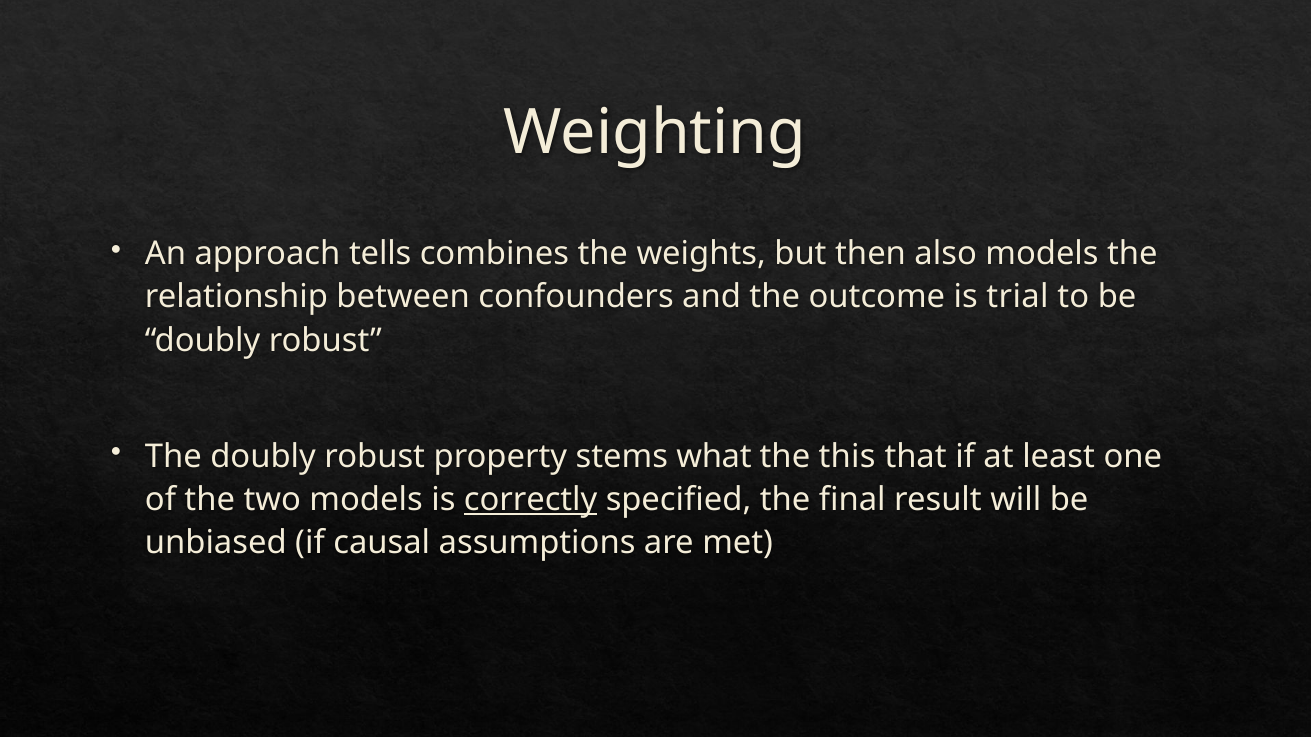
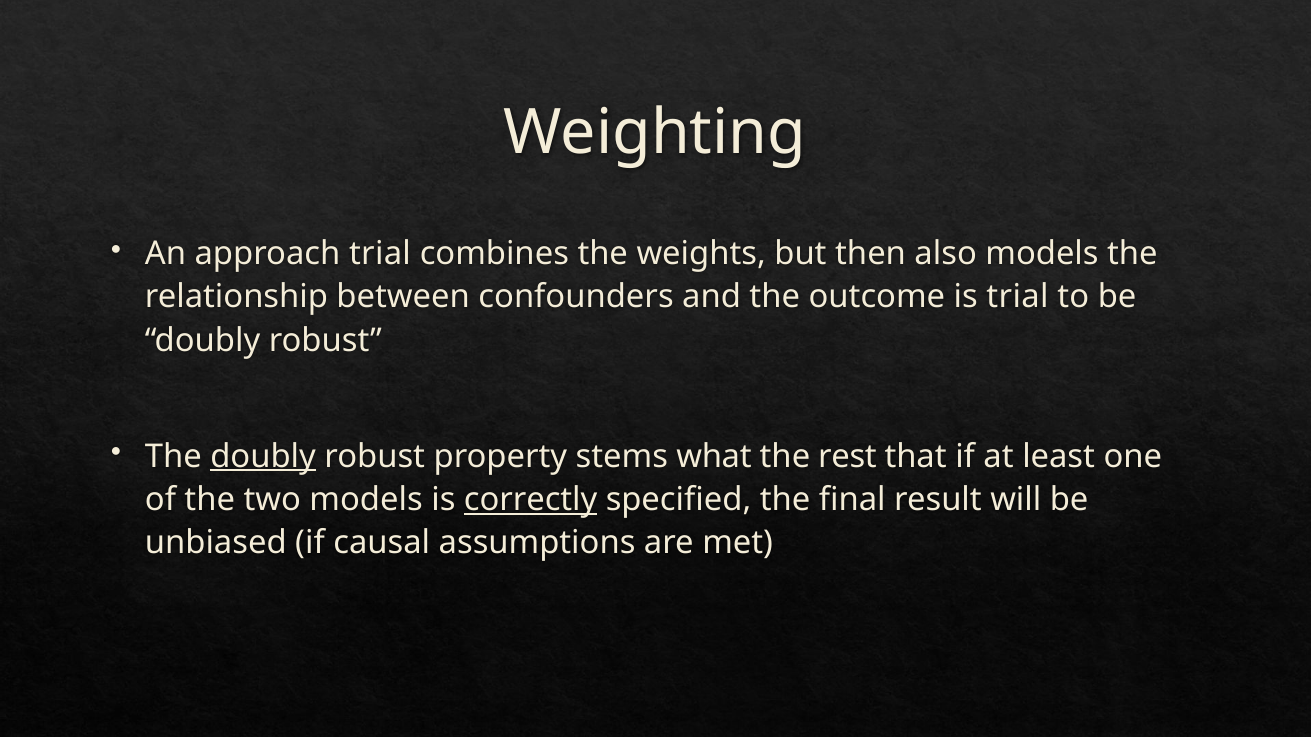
approach tells: tells -> trial (380, 254)
doubly underline: none -> present (263, 457)
this: this -> rest (847, 457)
